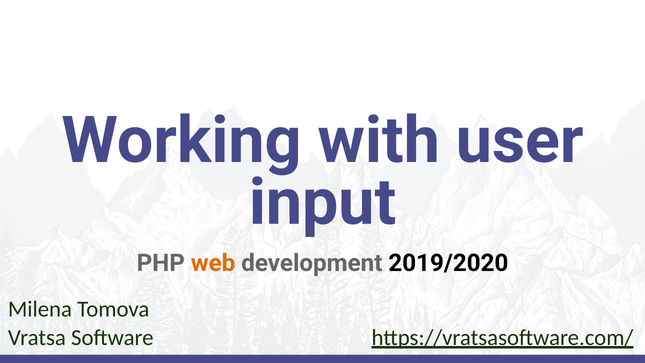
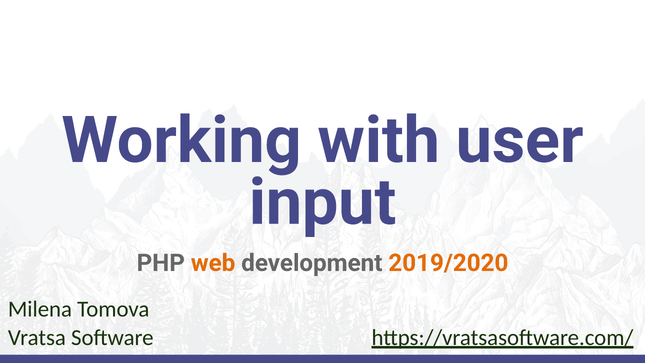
2019/2020 colour: black -> orange (448, 263)
